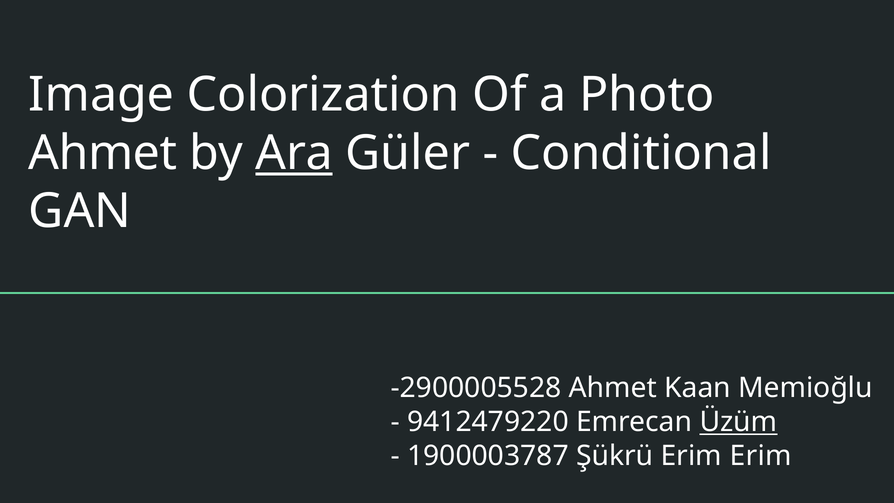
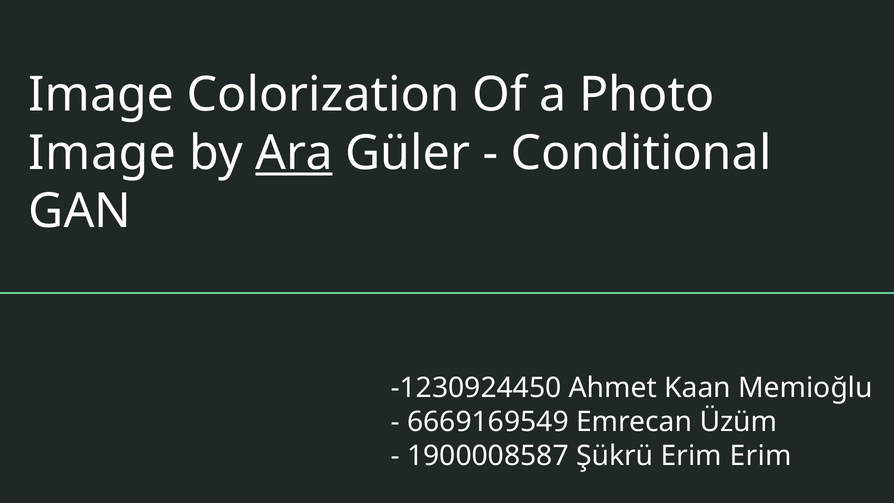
Ahmet: Ahmet -> Image (102, 153)
-2900005528: -2900005528 -> -1230924450 (476, 388)
9412479220: 9412479220 -> 6669169549 (488, 422)
Üzüm underline: present -> none (738, 422)
1900003787: 1900003787 -> 1900008587 (488, 456)
